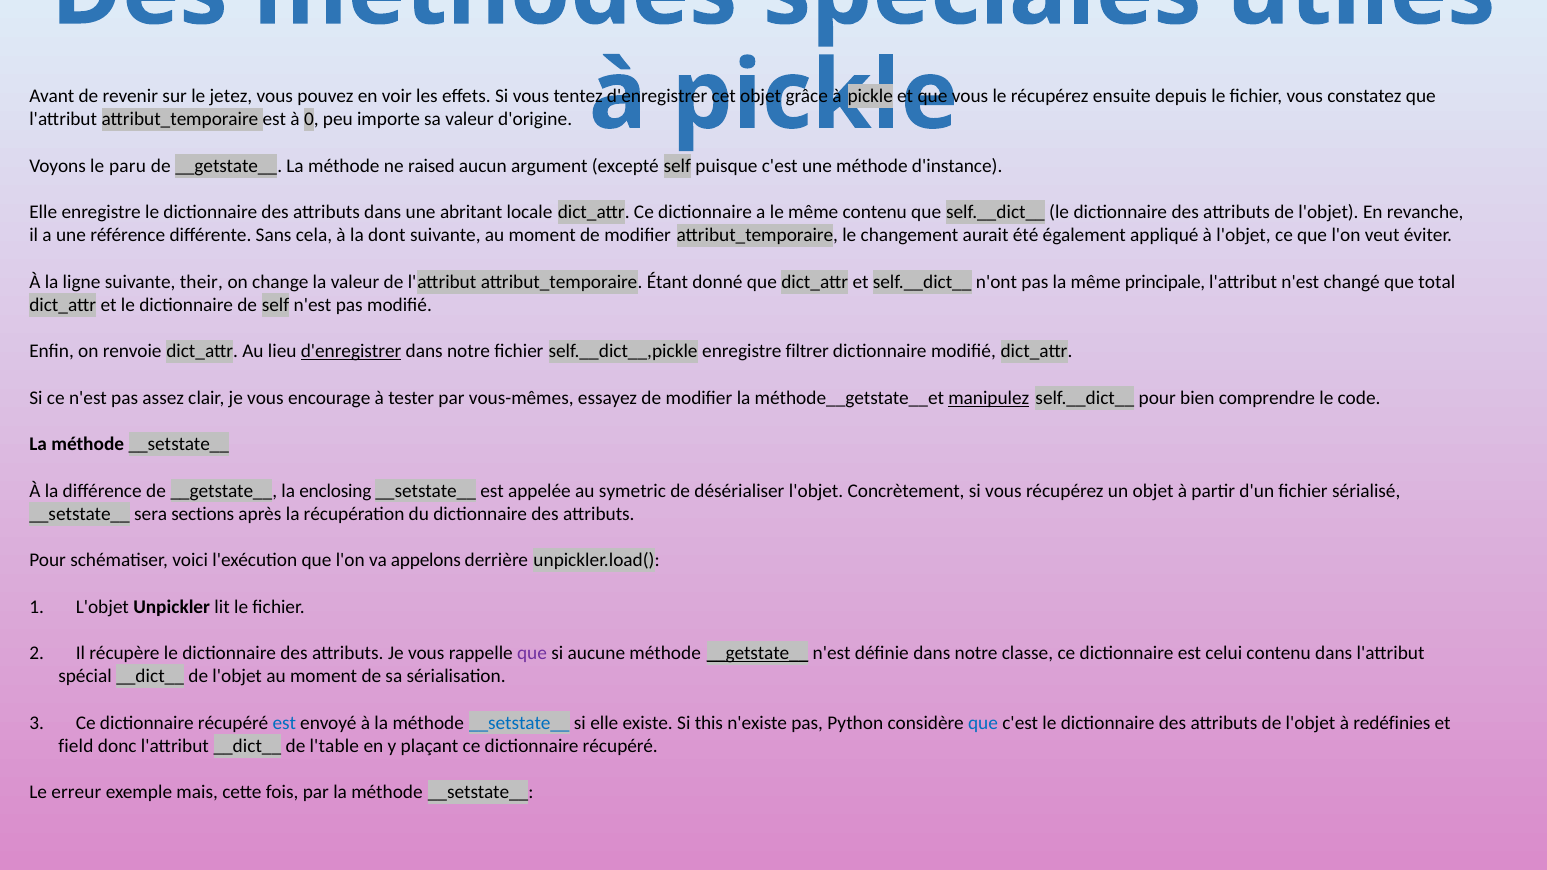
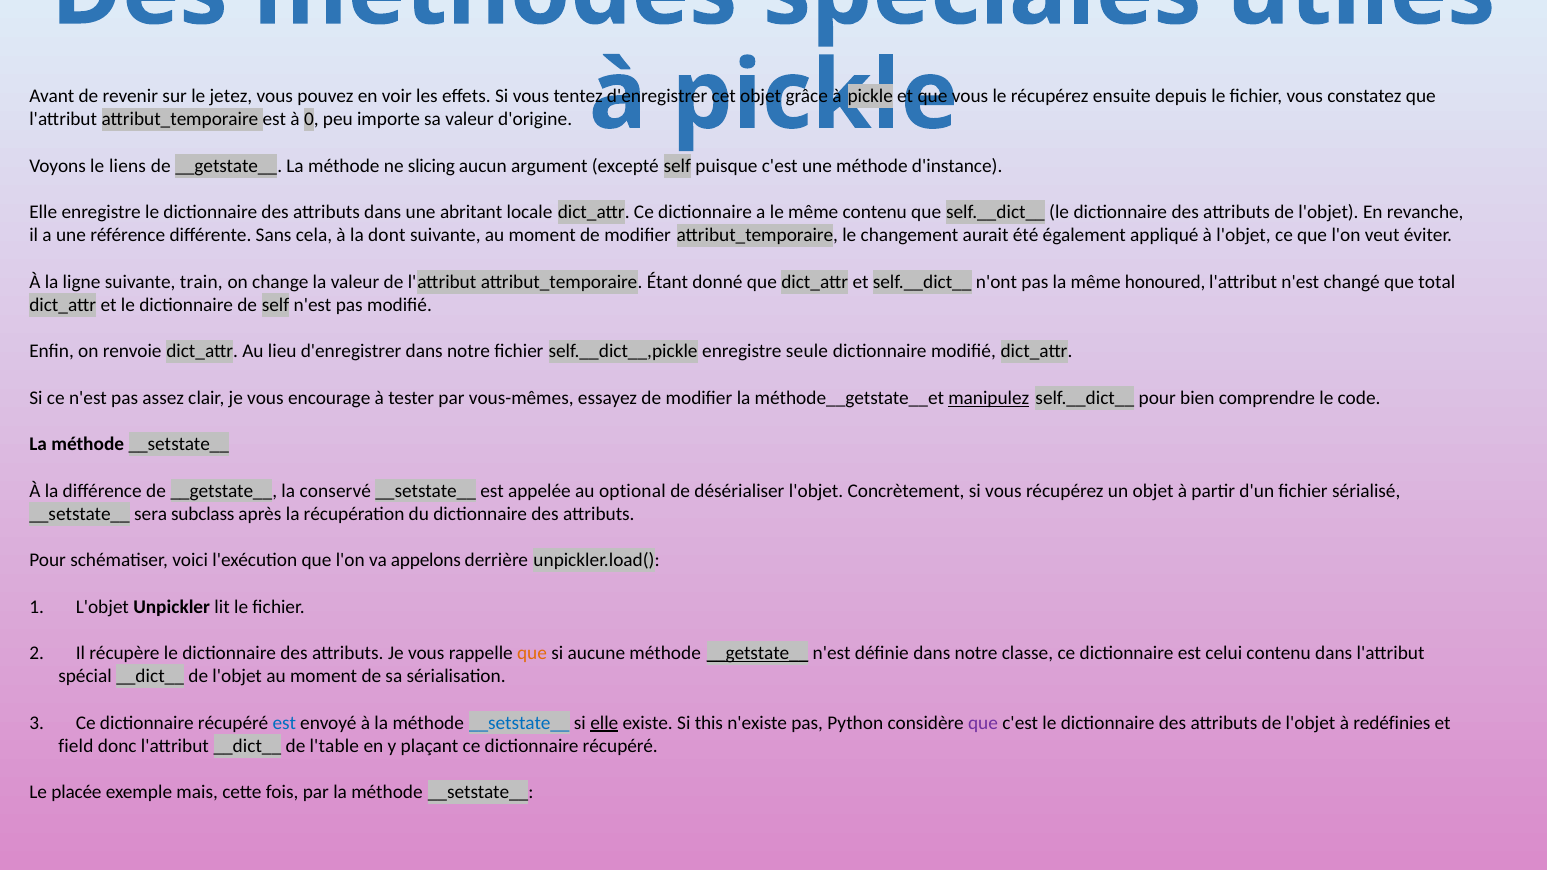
paru: paru -> liens (128, 166)
raised: raised -> slicing (431, 166)
their: their -> train (201, 282)
principale: principale -> honoured (1165, 282)
d'enregistrer underline: present -> none (351, 352)
filtrer: filtrer -> seule (807, 352)
enclosing: enclosing -> conservé (335, 491)
symetric: symetric -> optional (632, 491)
sections: sections -> subclass (203, 514)
que colour: purple -> orange (532, 653)
elle underline: none -> present (604, 723)
que colour: blue -> purple (983, 723)
erreur: erreur -> placée (76, 792)
